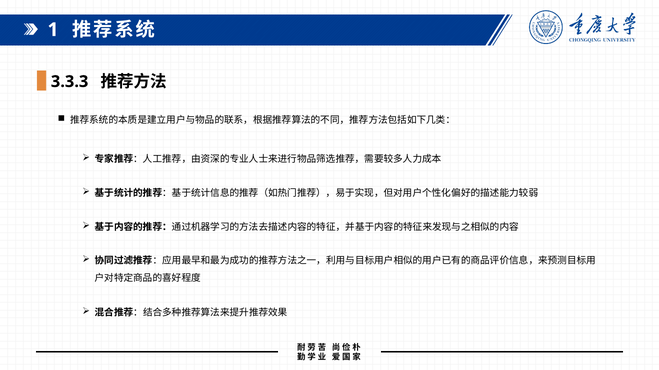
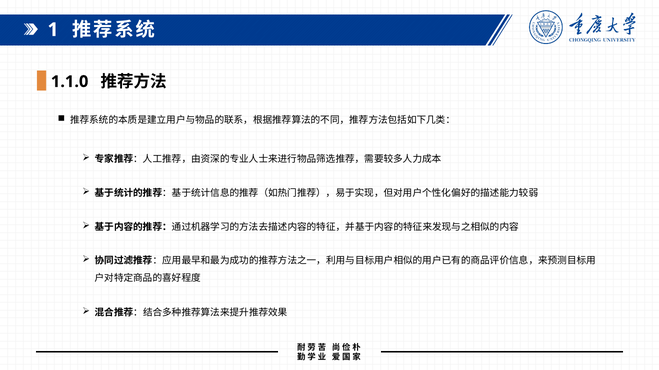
3.3.3: 3.3.3 -> 1.1.0 (70, 82)
